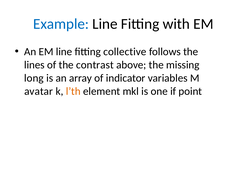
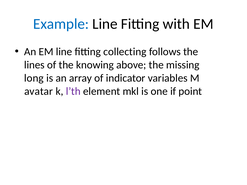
collective: collective -> collecting (125, 52)
contrast: contrast -> knowing (95, 65)
l’th colour: orange -> purple (73, 91)
